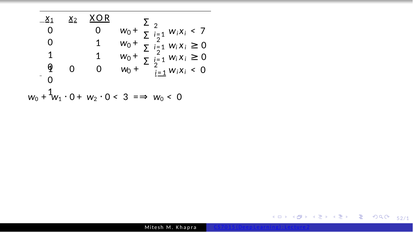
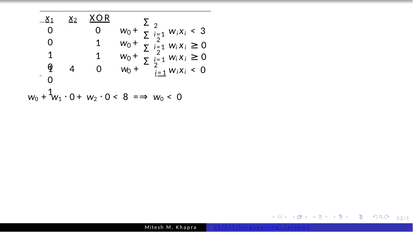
7: 7 -> 3 (203, 31)
0: 0 -> 4 (72, 69)
3: 3 -> 8 (126, 97)
